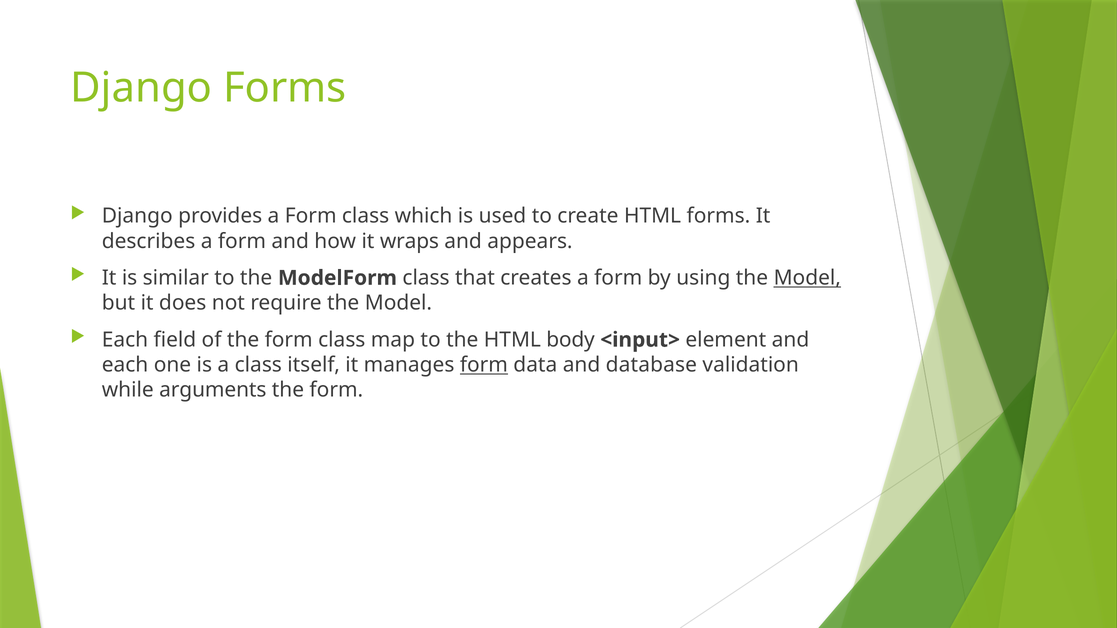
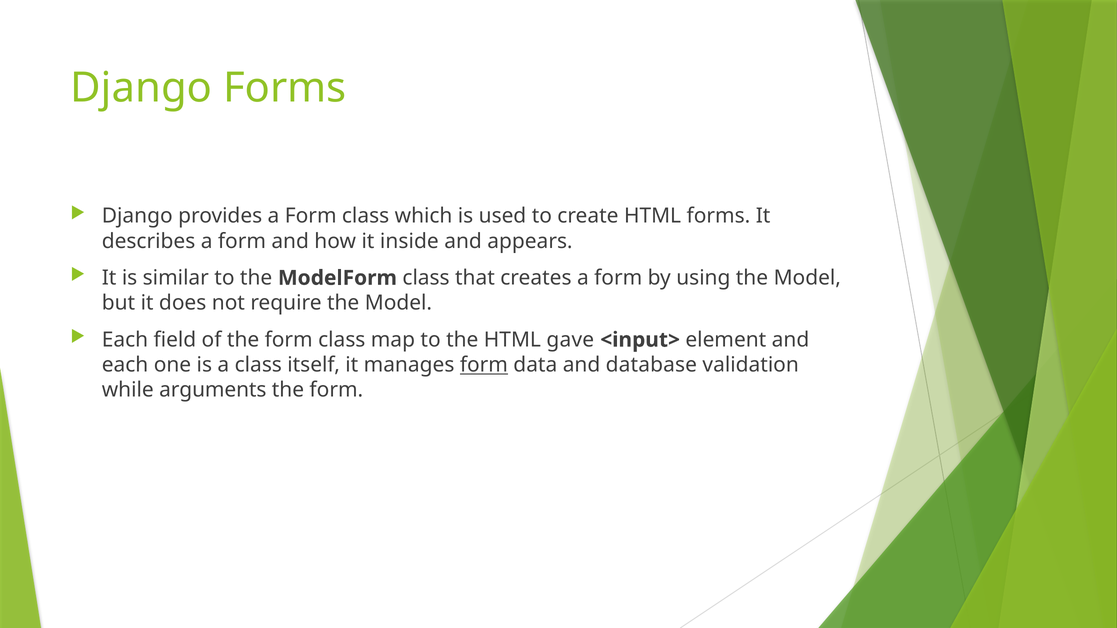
wraps: wraps -> inside (409, 241)
Model underline: present -> none (807, 278)
body: body -> gave (570, 340)
